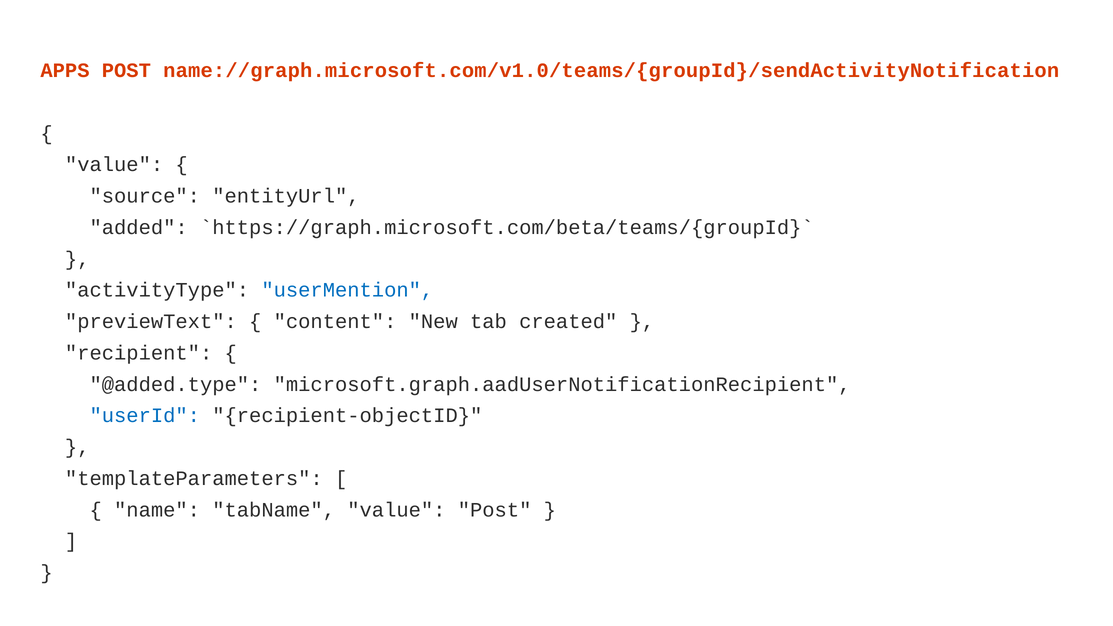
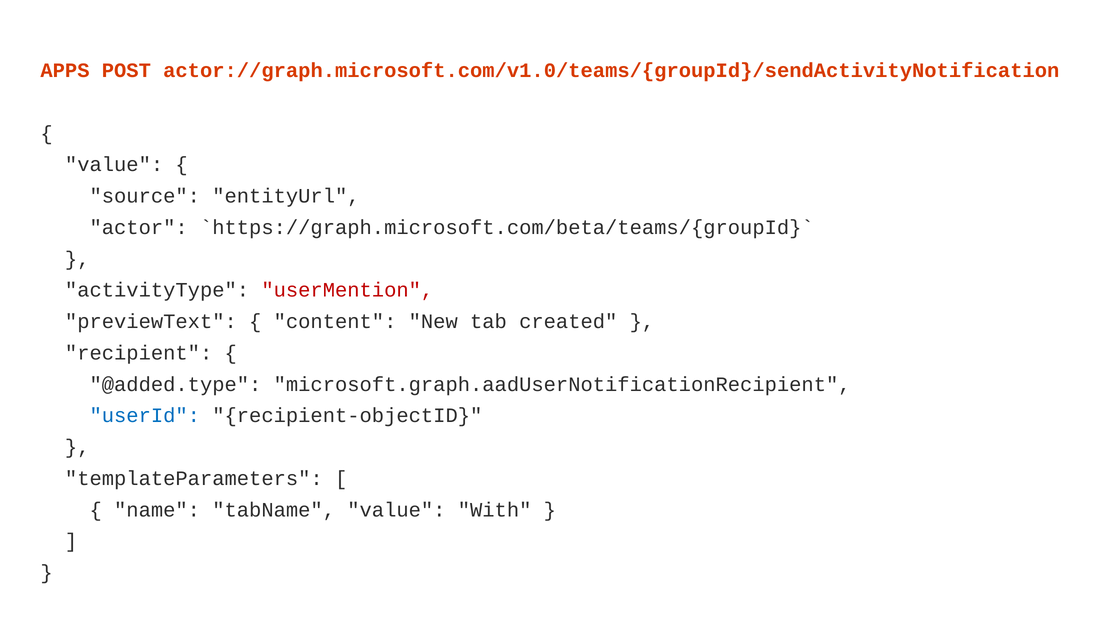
name://graph.microsoft.com/v1.0/teams/{groupId}/sendActivityNotification: name://graph.microsoft.com/v1.0/teams/{groupId}/sendActivityNotification -> actor://graph.microsoft.com/v1.0/teams/{groupId}/sendActivityNotification (611, 71)
added: added -> actor (139, 227)
userMention colour: blue -> red (347, 290)
value Post: Post -> With (495, 510)
